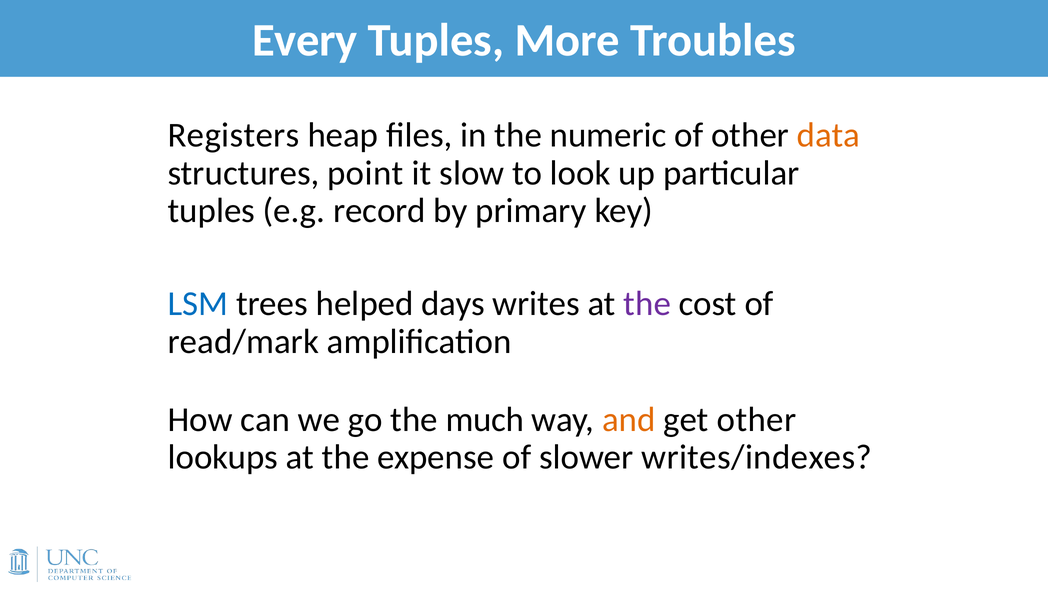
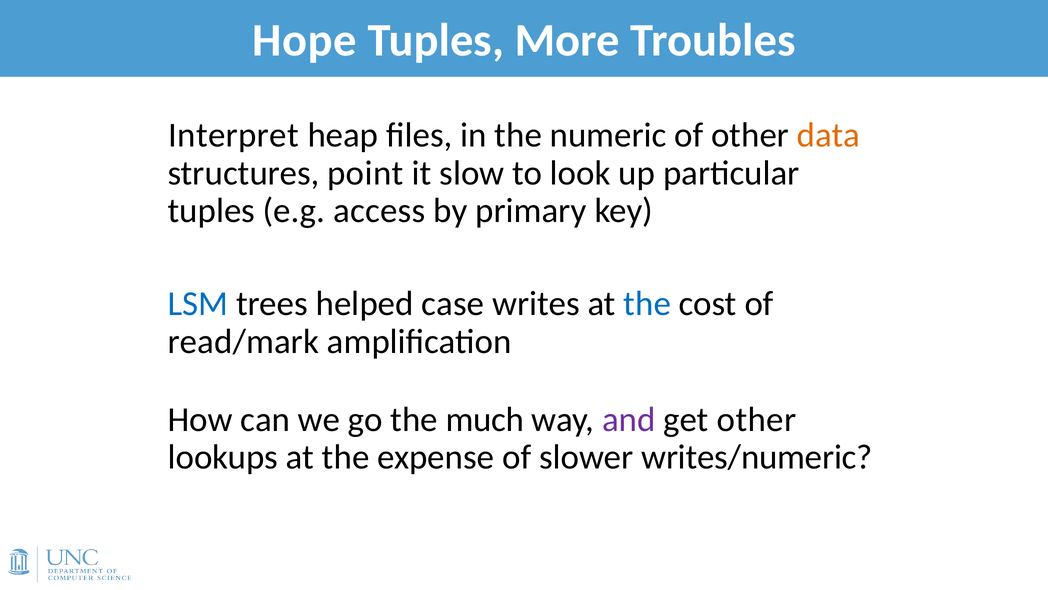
Every: Every -> Hope (304, 41)
Registers: Registers -> Interpret (234, 135)
record: record -> access (379, 211)
days: days -> case (453, 304)
the colour: purple -> blue (647, 304)
and colour: orange -> purple (629, 419)
writes/indexes: writes/indexes -> writes/numeric (757, 457)
